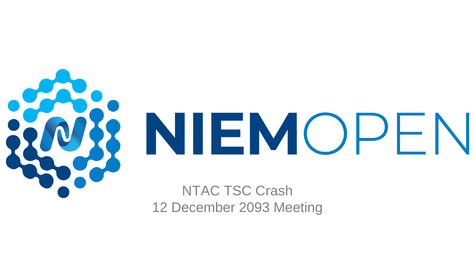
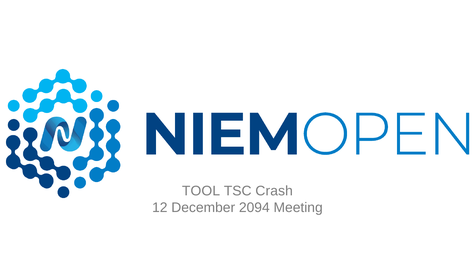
NTAC: NTAC -> TOOL (201, 191)
2093: 2093 -> 2094 (254, 208)
